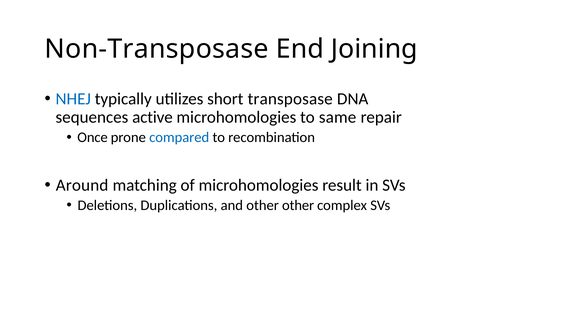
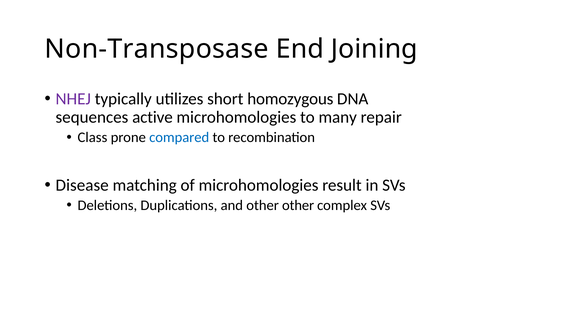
NHEJ colour: blue -> purple (73, 99)
transposase: transposase -> homozygous (290, 99)
same: same -> many (338, 117)
Once: Once -> Class (92, 138)
Around: Around -> Disease (82, 185)
